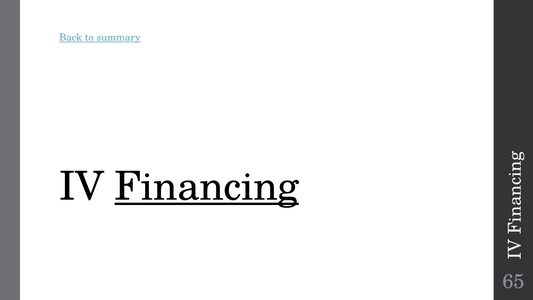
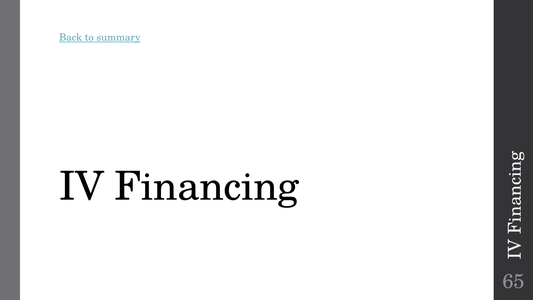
Financing underline: present -> none (207, 187)
